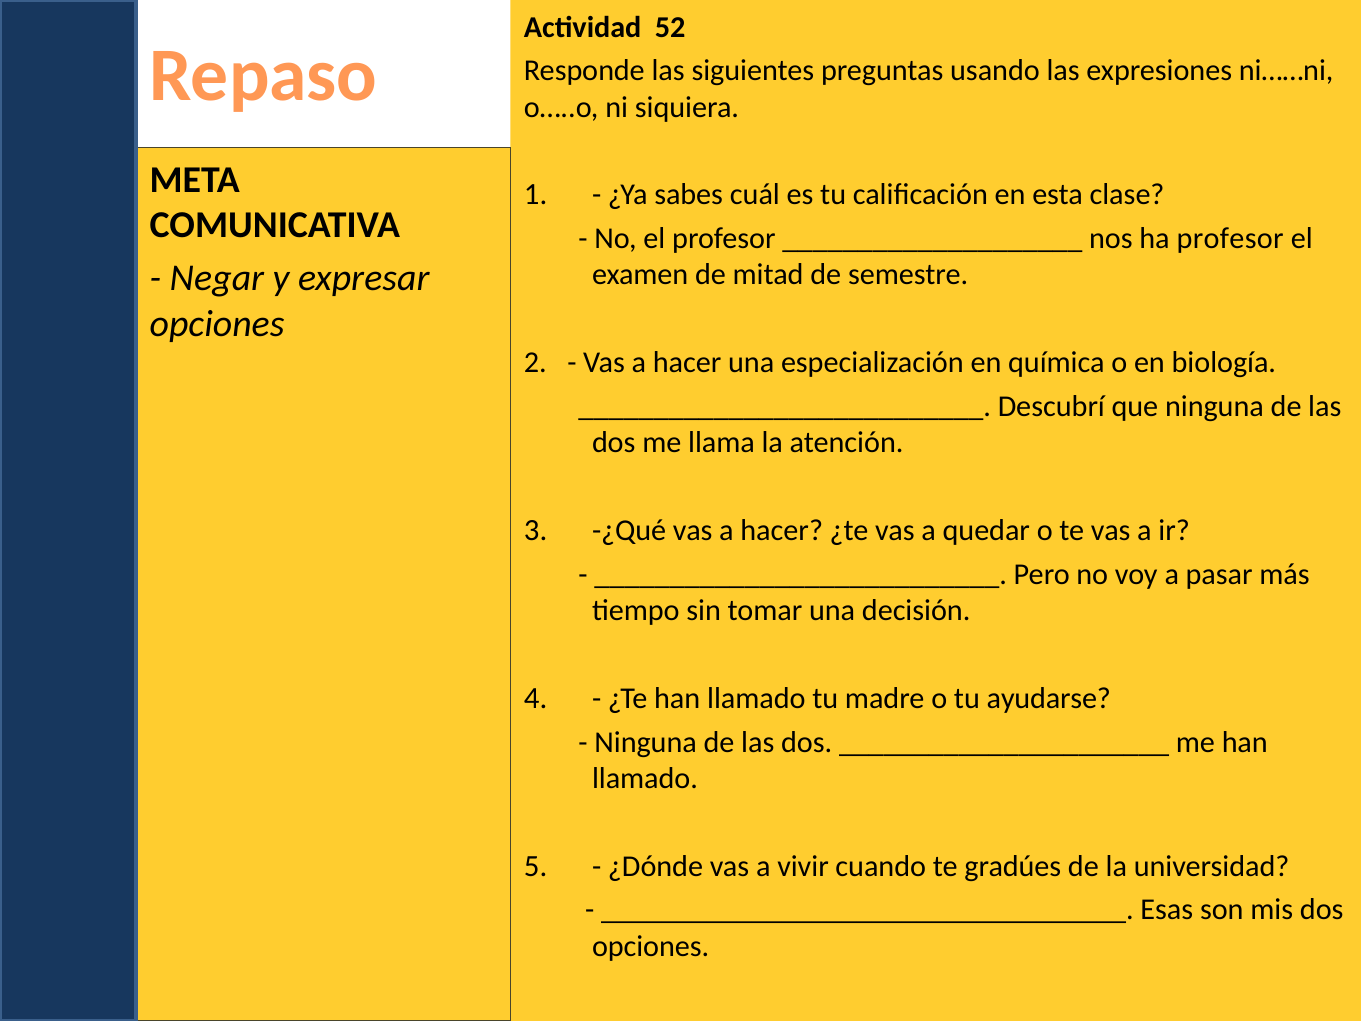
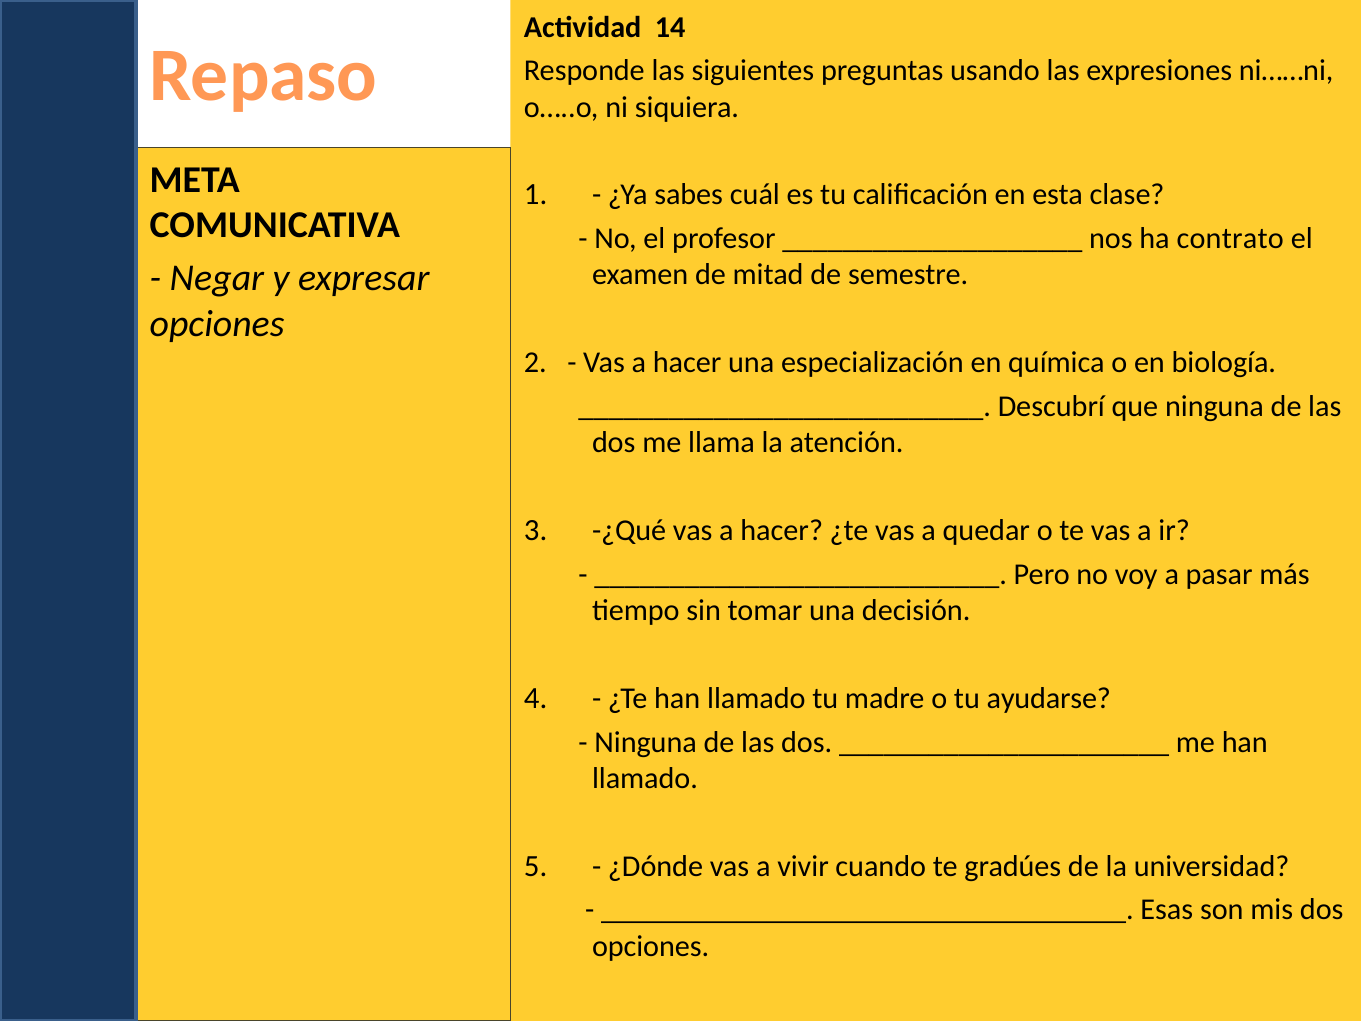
52: 52 -> 14 (670, 27)
ha profesor: profesor -> contrato (1230, 239)
